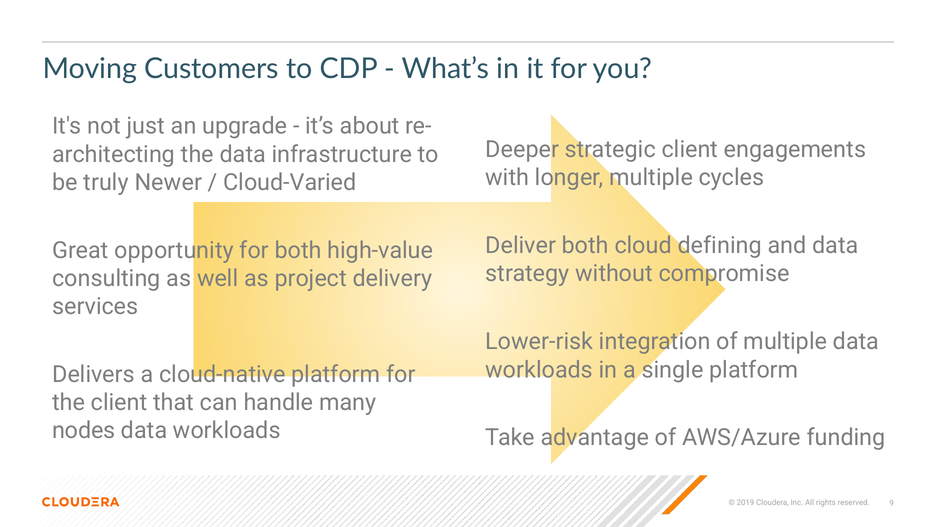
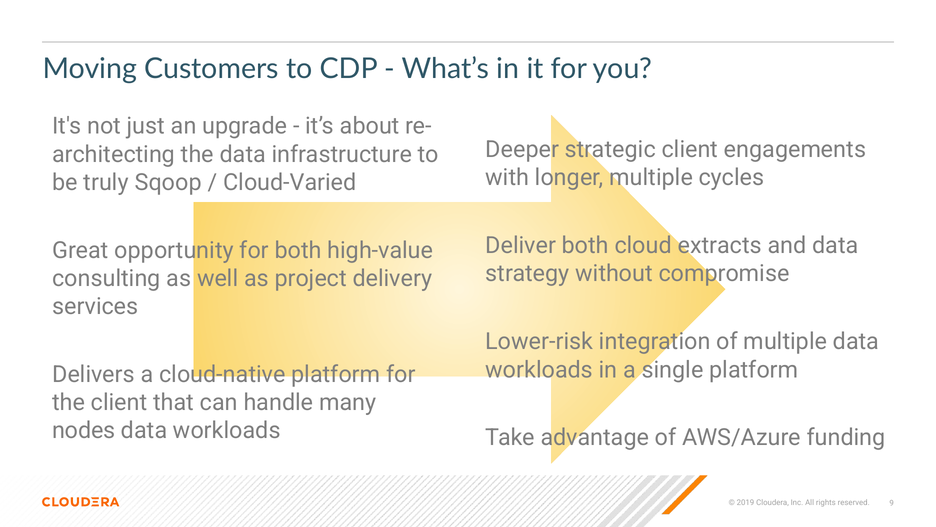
Newer: Newer -> Sqoop (168, 182)
defining: defining -> extracts (720, 245)
